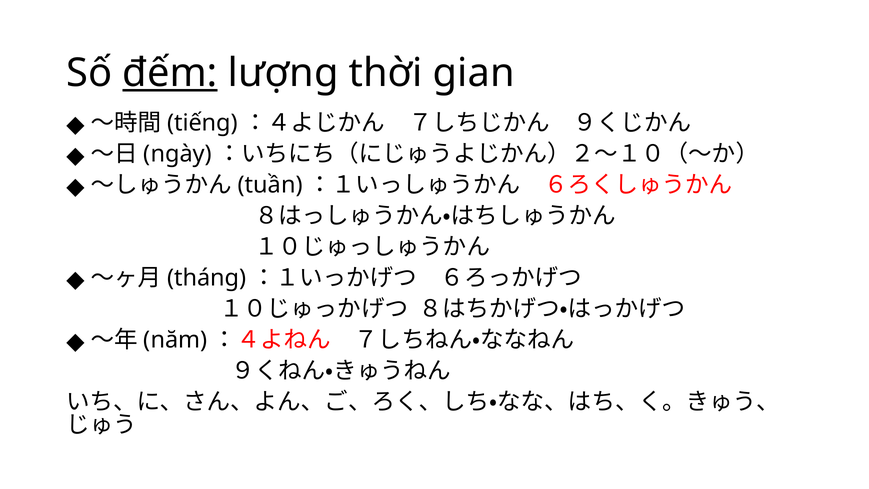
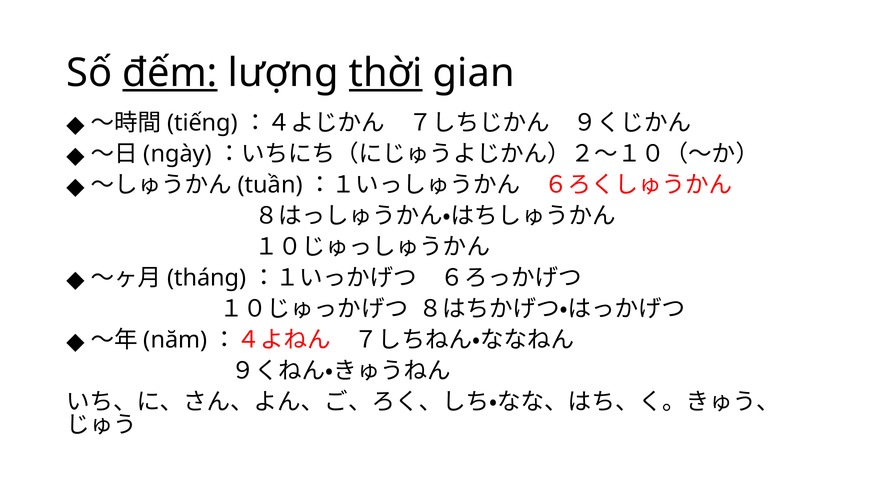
thời underline: none -> present (386, 73)
